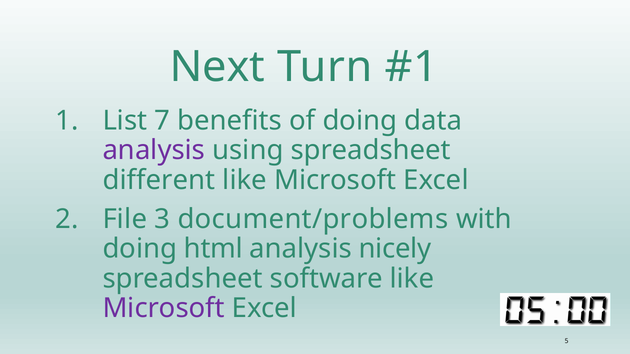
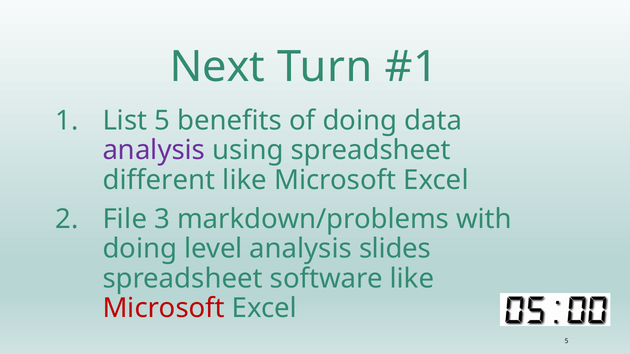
List 7: 7 -> 5 (162, 121)
document/problems: document/problems -> markdown/problems (313, 219)
html: html -> level (213, 249)
nicely: nicely -> slides (395, 249)
Microsoft colour: purple -> red (164, 309)
